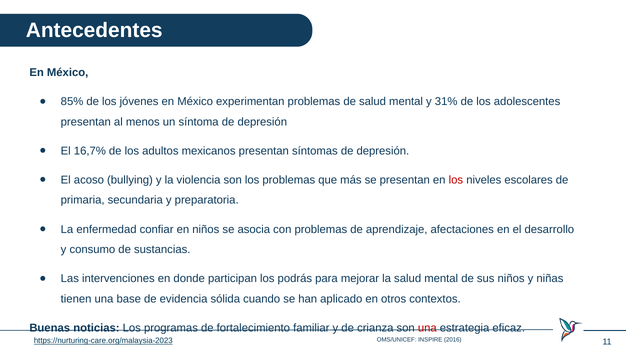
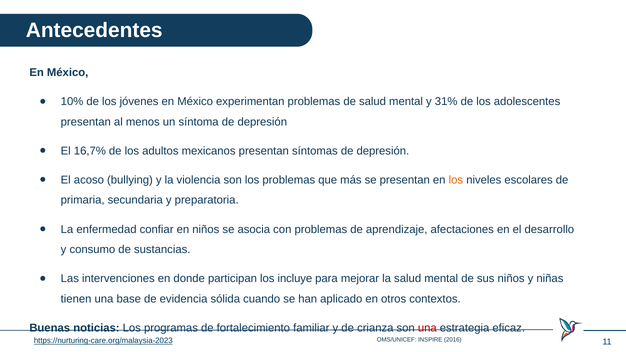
85%: 85% -> 10% (72, 102)
los colour: red -> orange (456, 180)
podrás: podrás -> incluye (295, 279)
